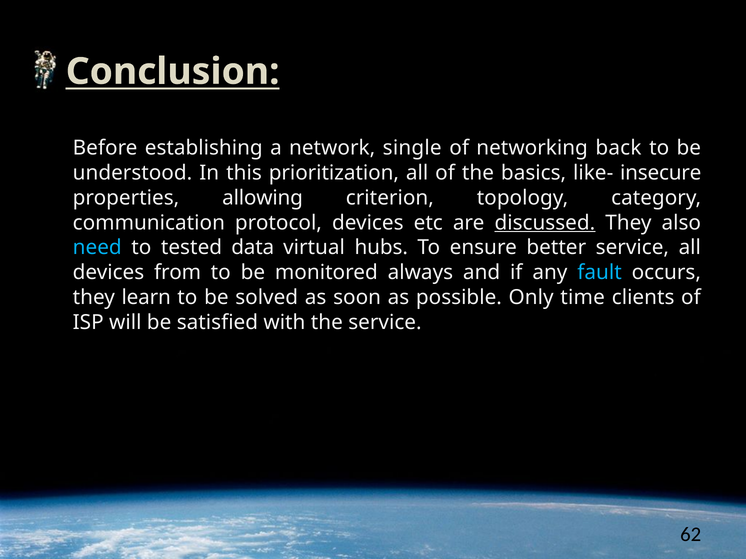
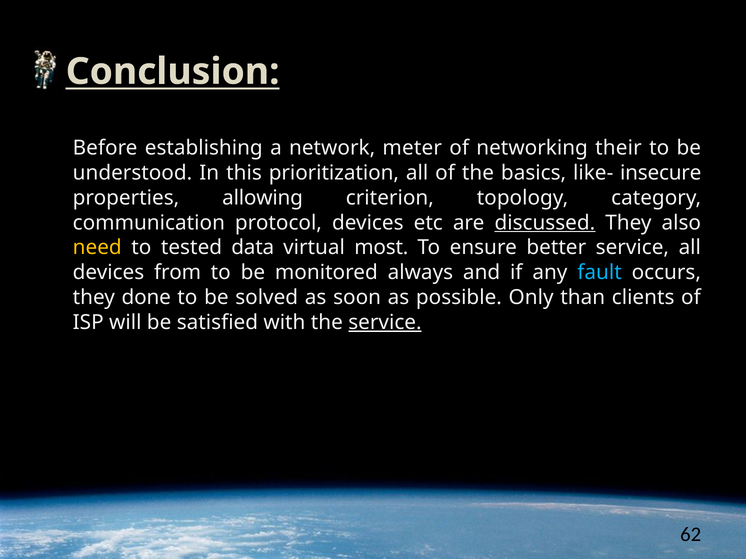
single: single -> meter (412, 148)
back: back -> their (618, 148)
need colour: light blue -> yellow (97, 248)
hubs: hubs -> most (381, 248)
learn: learn -> done (146, 298)
time: time -> than (583, 298)
service underline: none -> present (385, 323)
